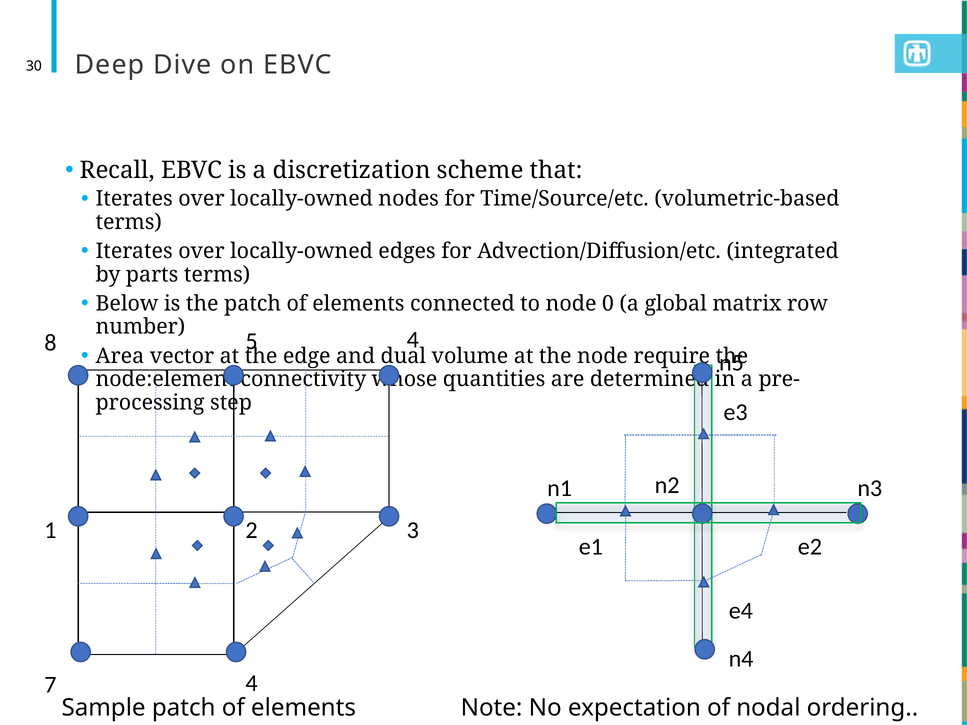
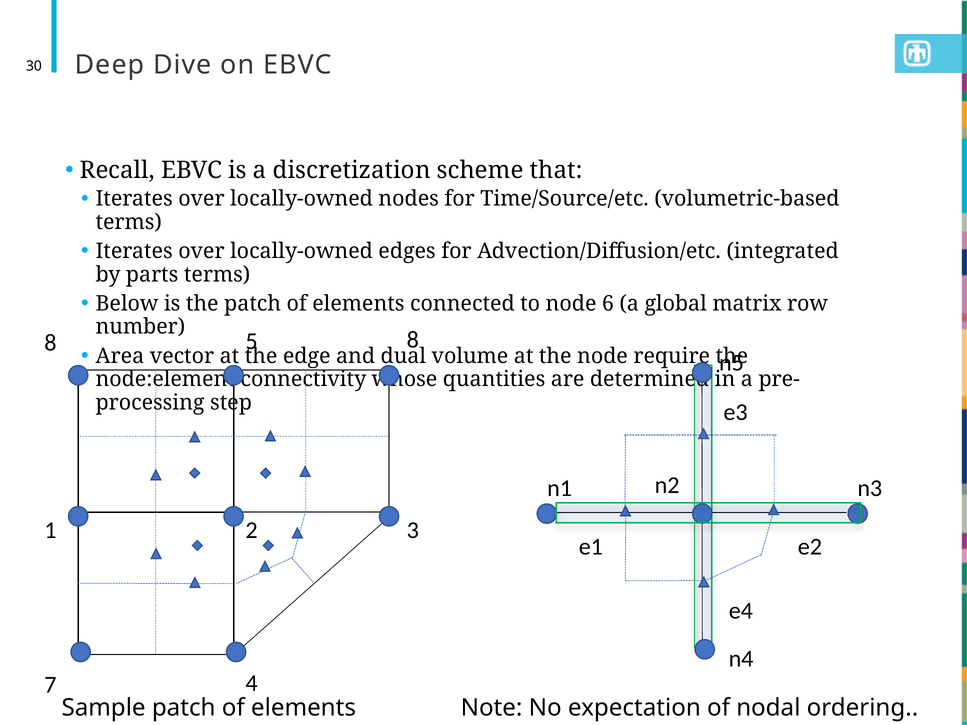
0: 0 -> 6 (608, 304)
5 4: 4 -> 8 (413, 340)
